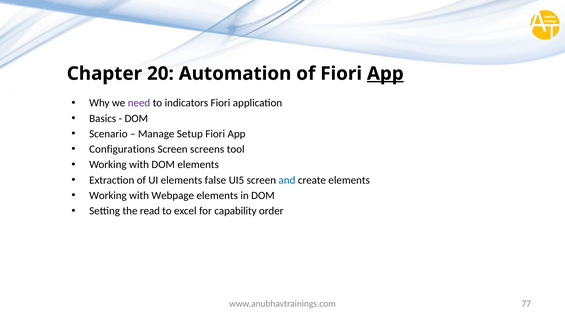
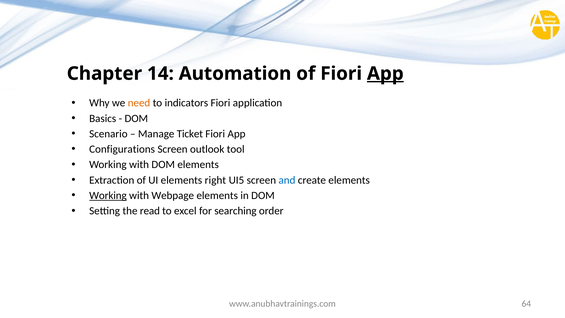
20: 20 -> 14 (160, 74)
need colour: purple -> orange (139, 103)
Setup: Setup -> Ticket (190, 134)
screens: screens -> outlook (207, 149)
false: false -> right (215, 180)
Working underline: none -> present (108, 195)
capability: capability -> searching (235, 211)
77: 77 -> 64 (526, 304)
